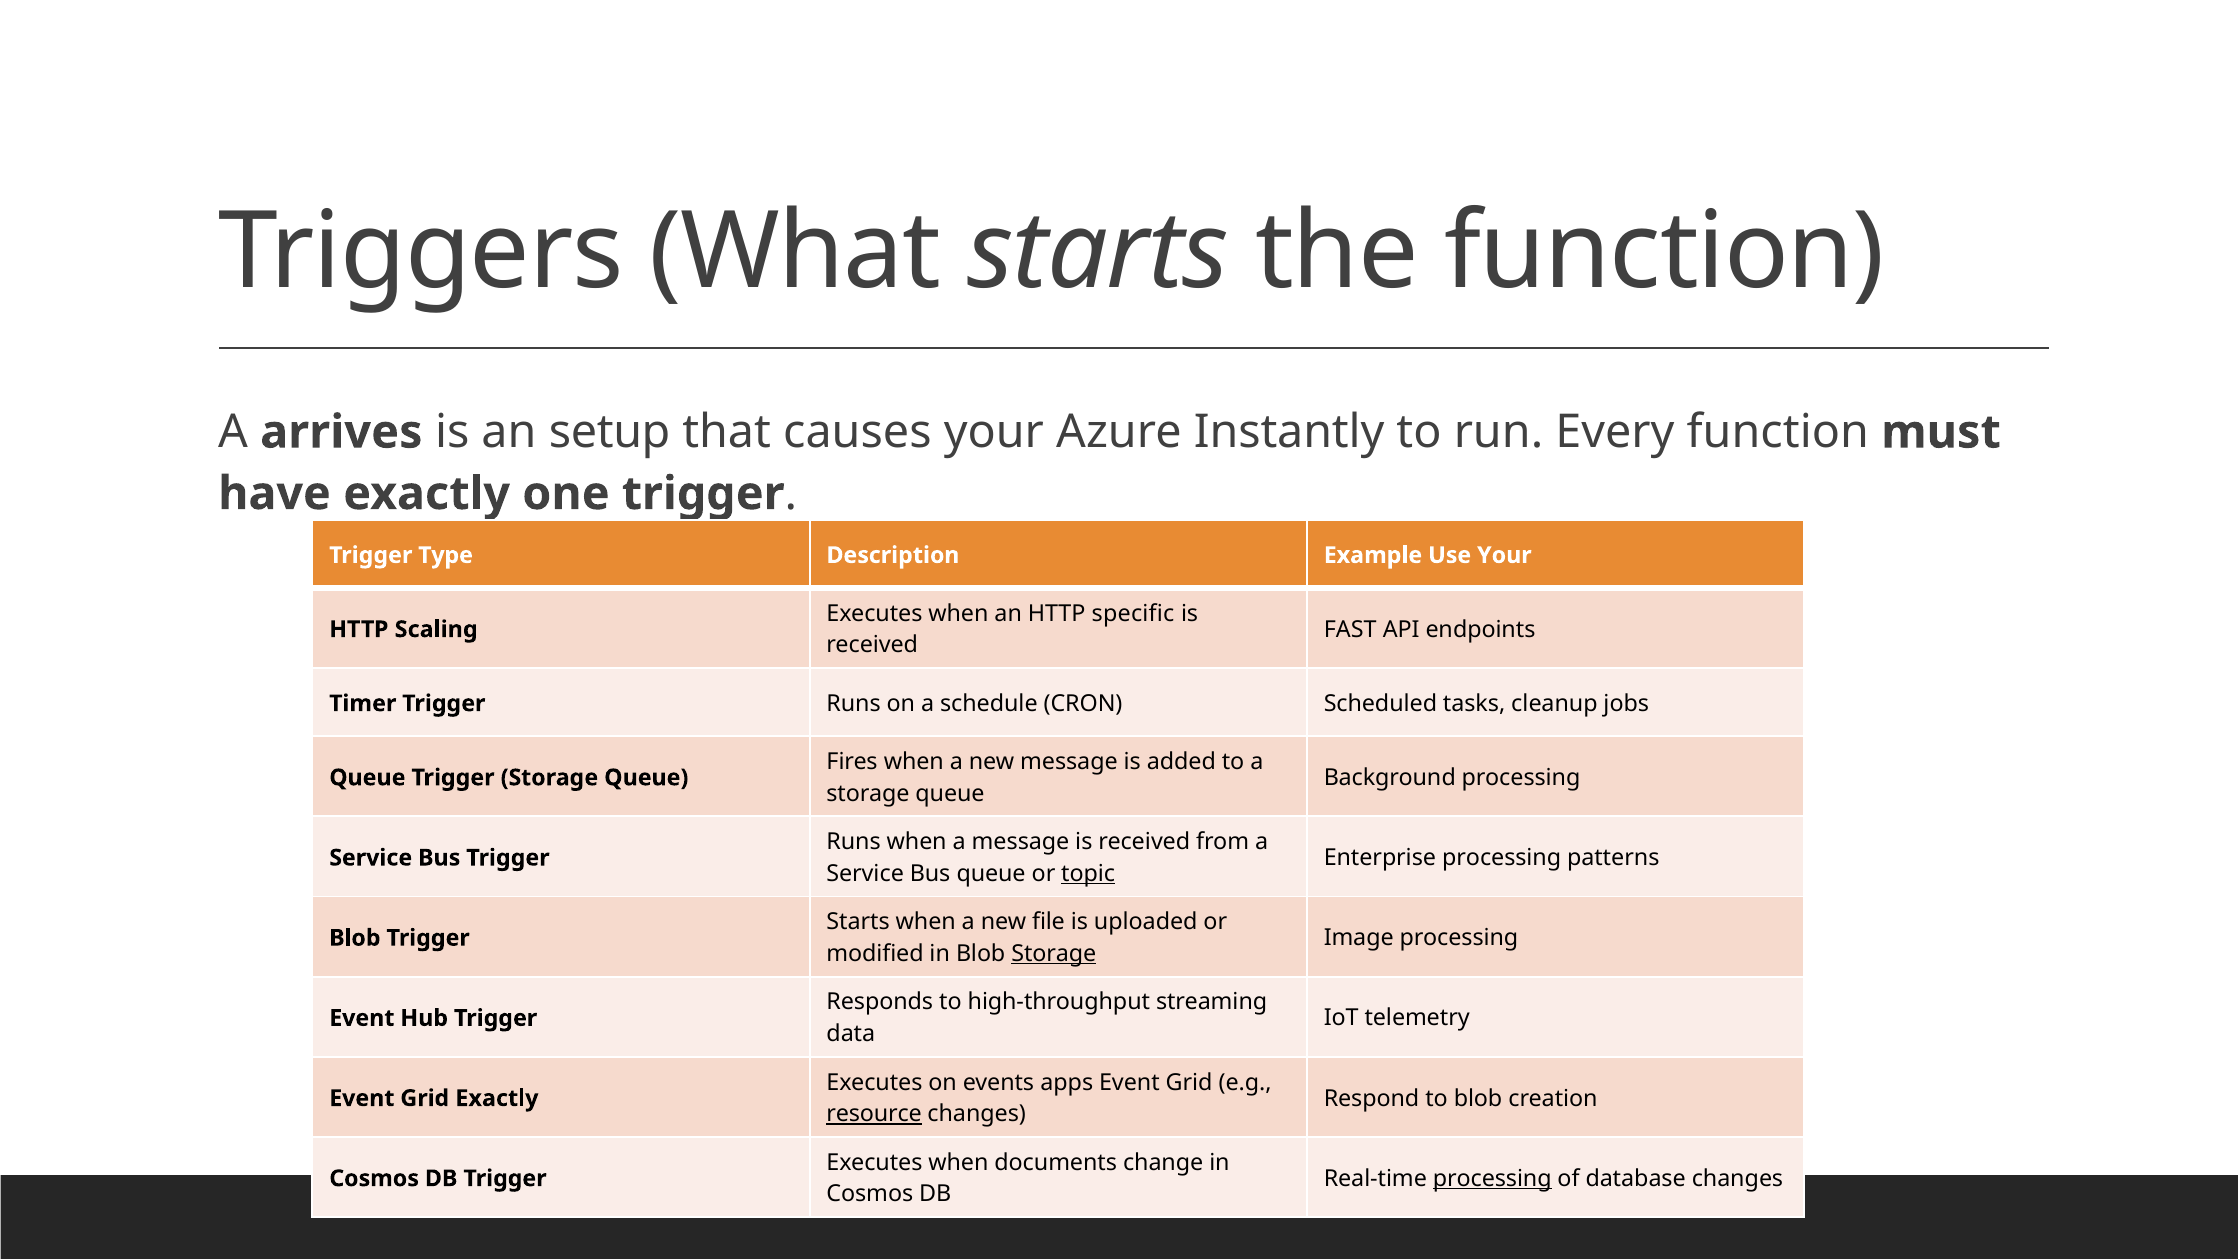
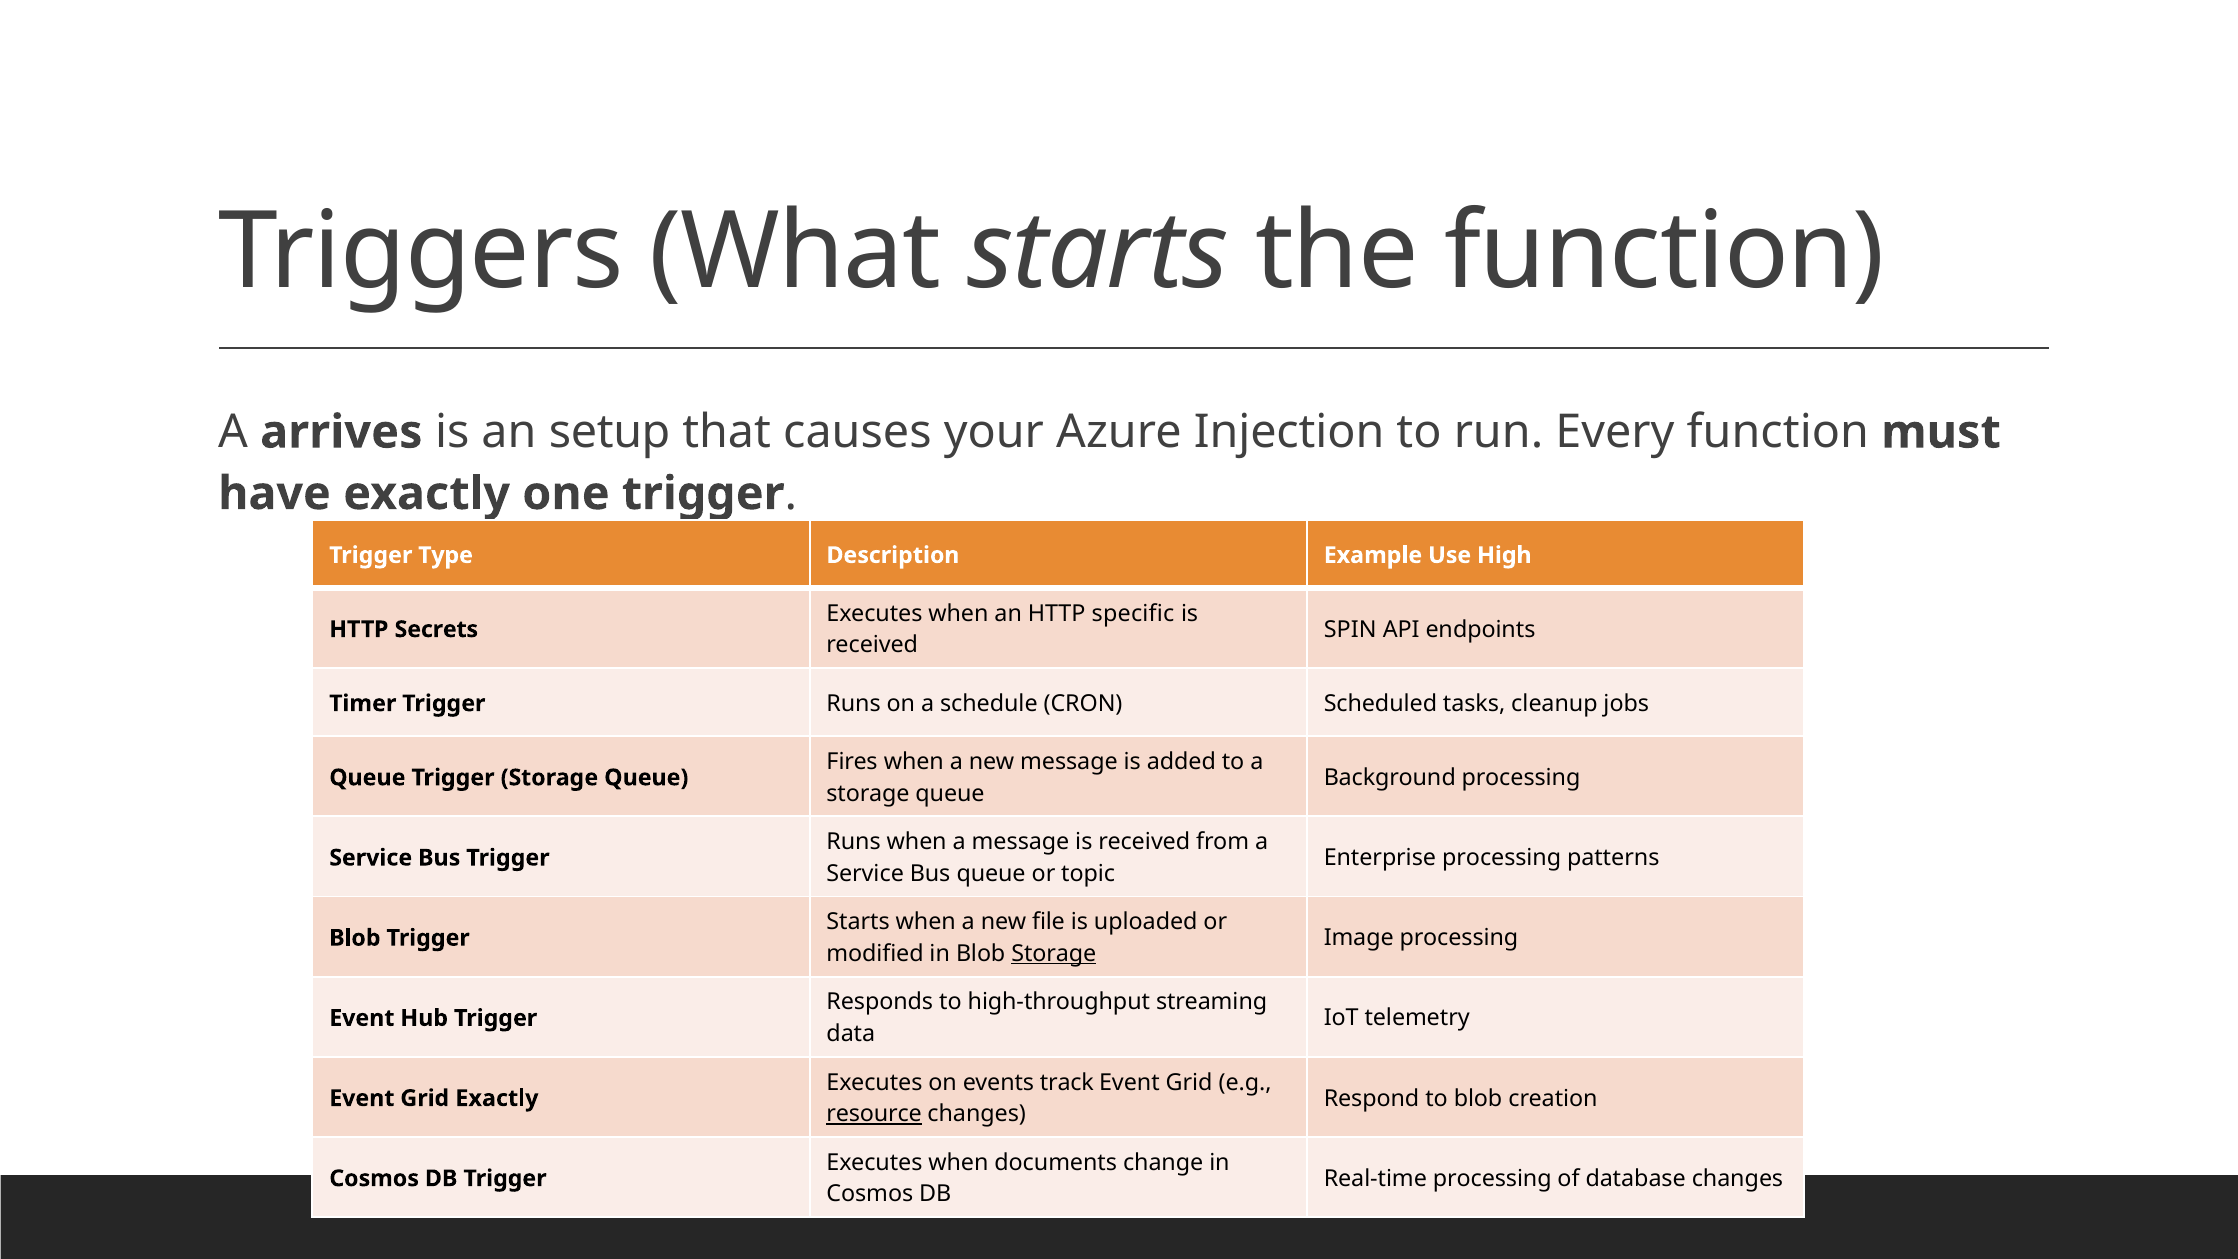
Instantly: Instantly -> Injection (1289, 432)
Use Your: Your -> High (1504, 555)
FAST: FAST -> SPIN (1350, 629)
Scaling: Scaling -> Secrets (436, 629)
topic underline: present -> none (1088, 874)
apps: apps -> track (1067, 1082)
processing underline: present -> none (1492, 1178)
